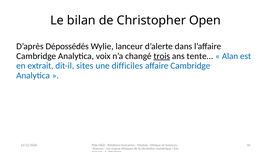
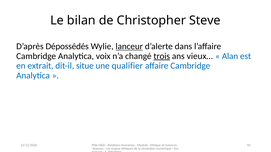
Open: Open -> Steve (205, 20)
lanceur underline: none -> present (129, 46)
tente…: tente… -> vieux… (200, 56)
sites: sites -> situe (85, 66)
difficiles: difficiles -> qualifier (127, 66)
